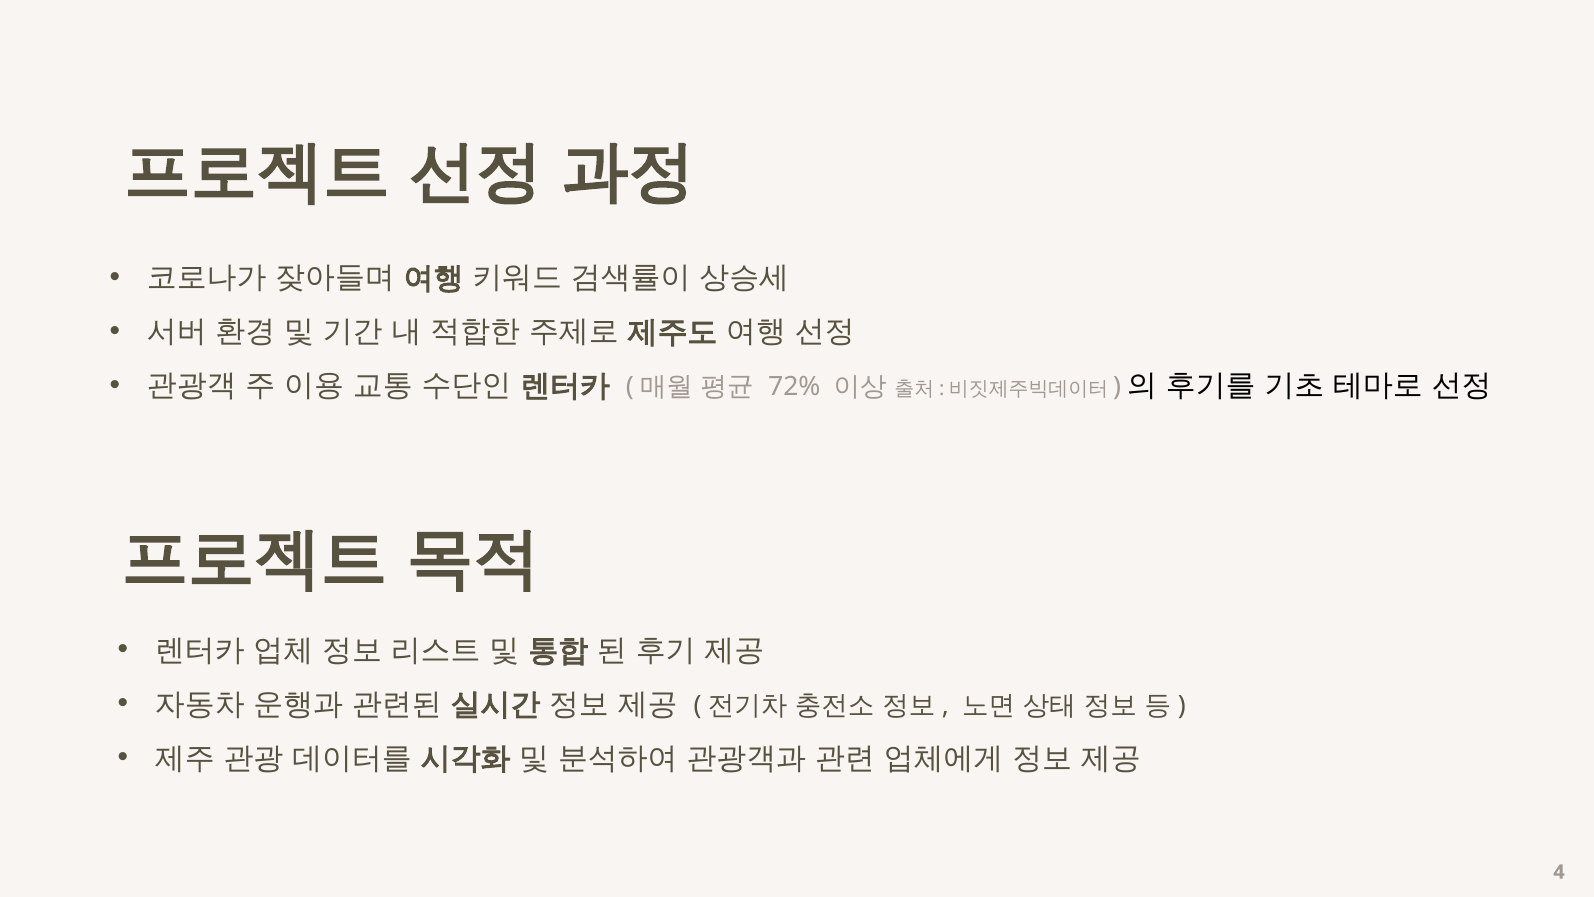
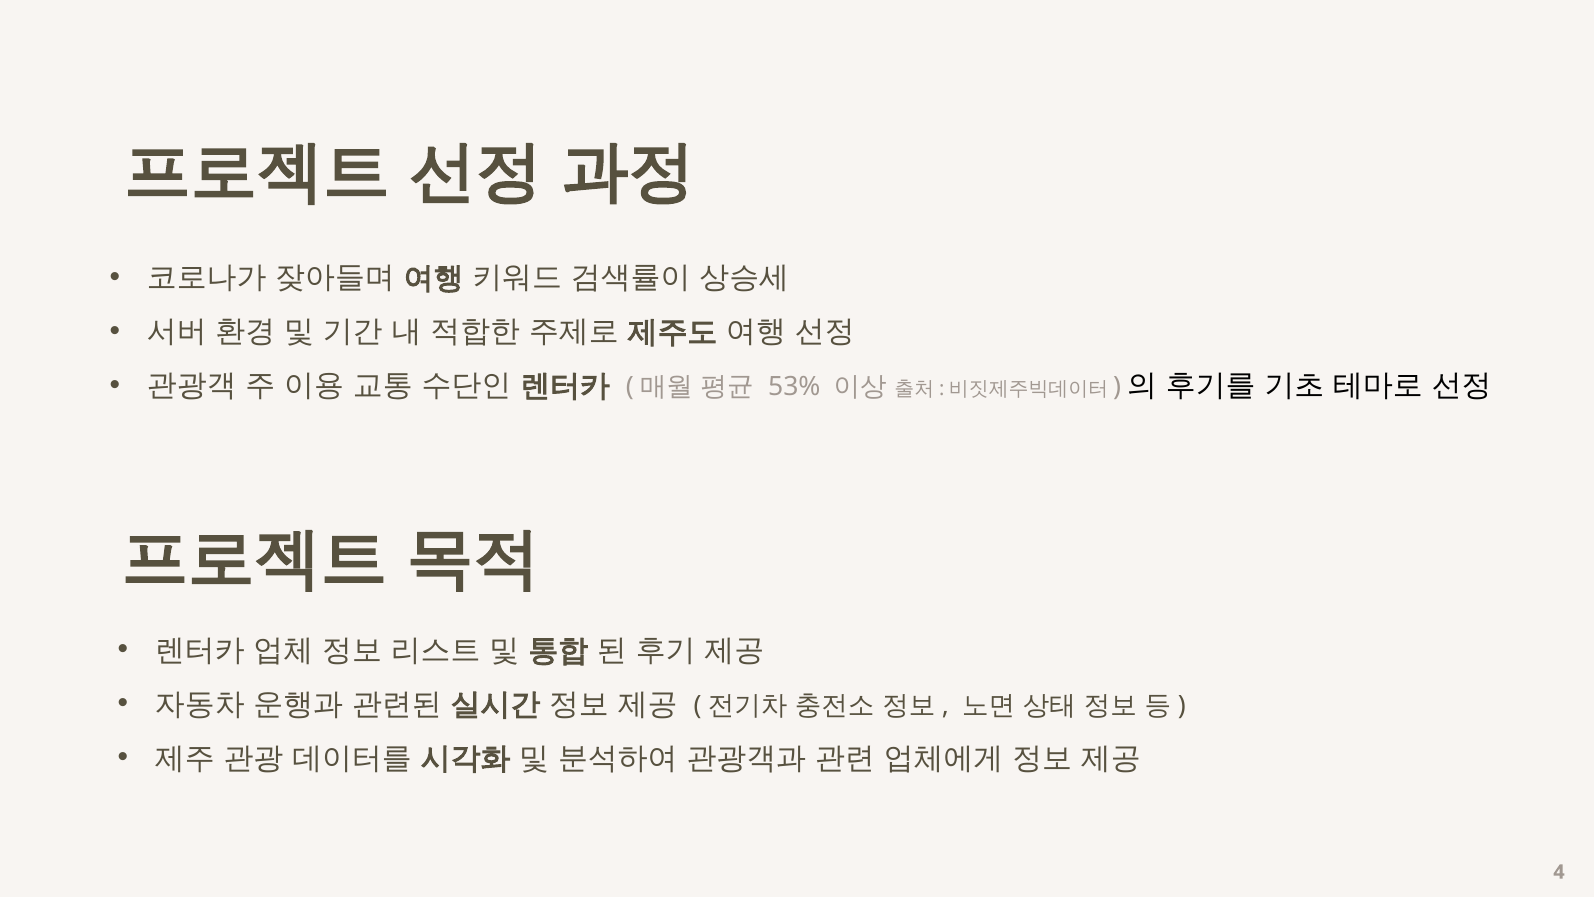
72%: 72% -> 53% (794, 387)
